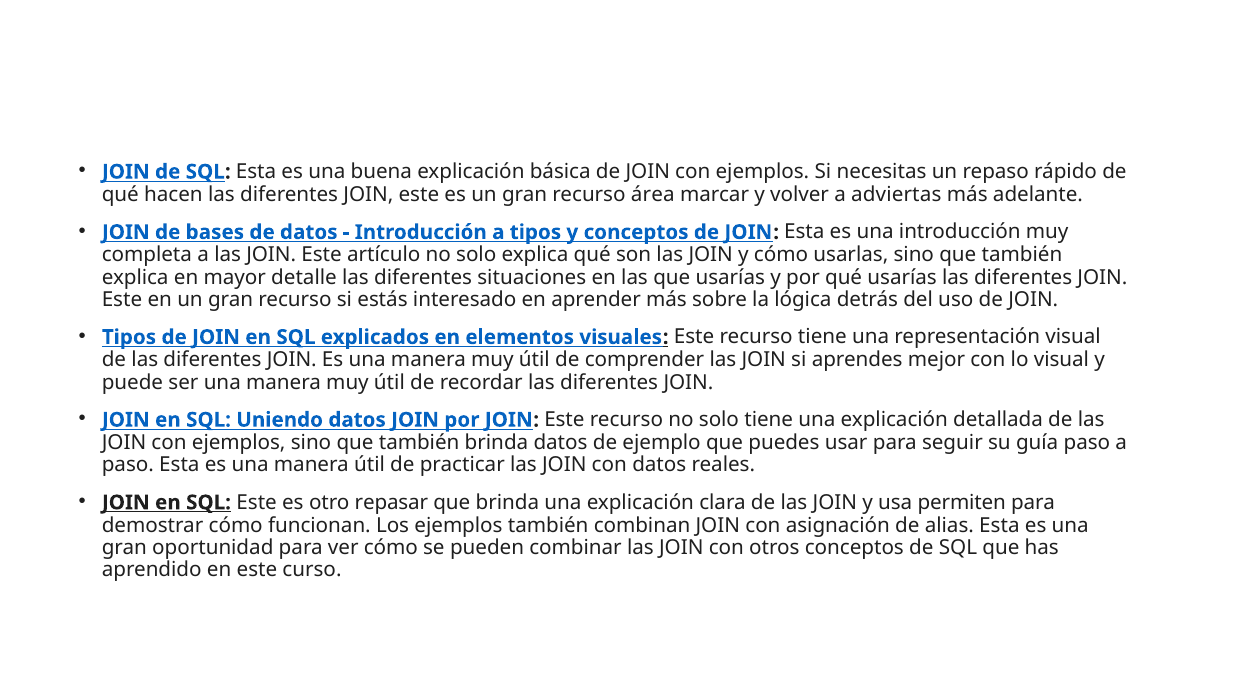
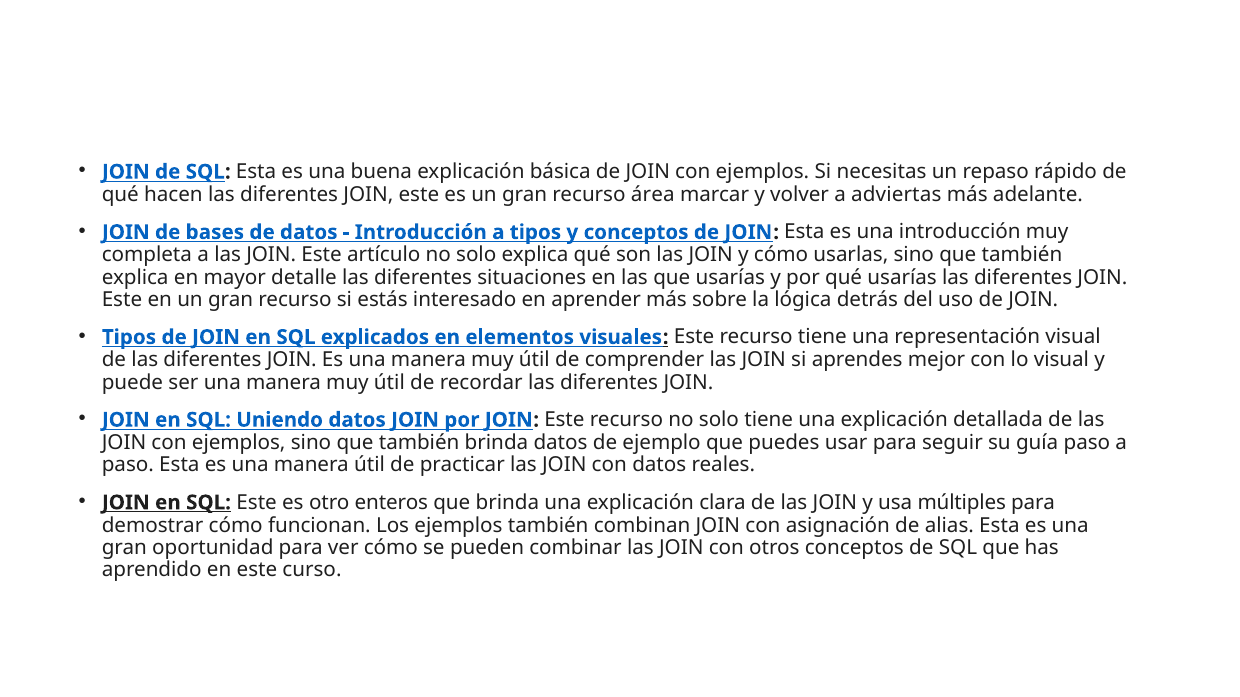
repasar: repasar -> enteros (391, 503)
permiten: permiten -> múltiples (962, 503)
